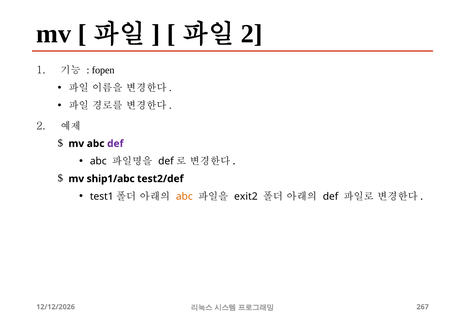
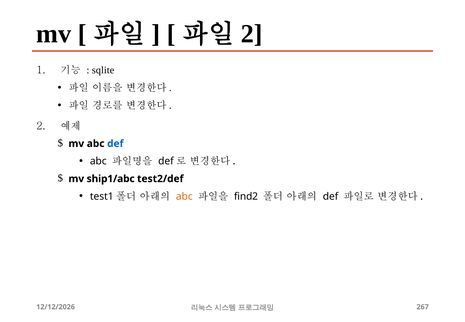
fopen: fopen -> sqlite (103, 70)
def colour: purple -> blue (115, 144)
exit2: exit2 -> find2 (246, 196)
